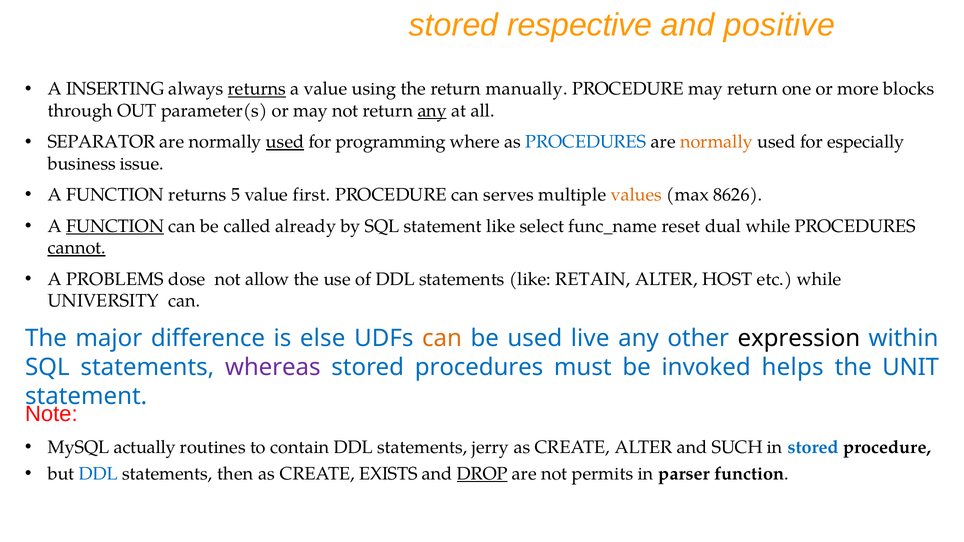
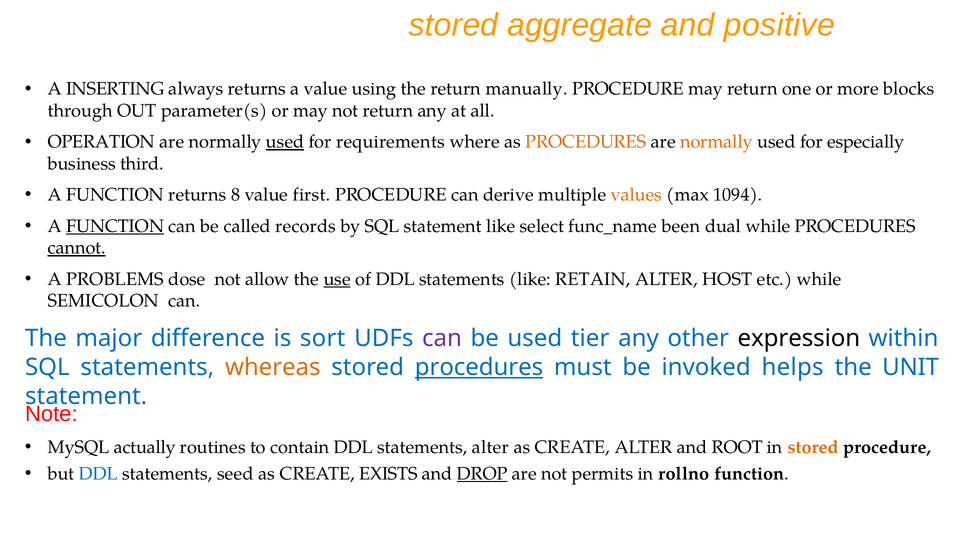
respective: respective -> aggregate (580, 25)
returns underline: present -> none (257, 89)
any underline: present -> none (432, 111)
SEPARATOR: SEPARATOR -> OPERATION (101, 142)
programming: programming -> requirements (391, 142)
PROCEDURES colour: blue -> orange (586, 142)
issue: issue -> third (142, 164)
5: 5 -> 8 (236, 195)
serves: serves -> derive (509, 195)
8626: 8626 -> 1094 (738, 195)
already: already -> records (306, 226)
reset: reset -> been (681, 226)
use underline: none -> present (337, 279)
UNIVERSITY: UNIVERSITY -> SEMICOLON (103, 301)
else: else -> sort (323, 338)
can colour: orange -> purple (442, 338)
live: live -> tier (590, 338)
whereas colour: purple -> orange (273, 367)
procedures underline: none -> present (479, 367)
statements jerry: jerry -> alter (490, 448)
SUCH: SUCH -> ROOT (737, 448)
stored colour: blue -> orange (813, 448)
then: then -> seed (235, 474)
parser: parser -> rollno (684, 474)
